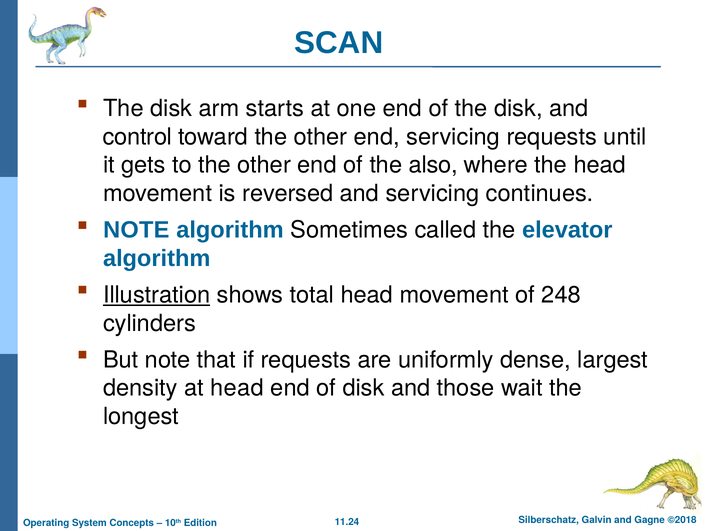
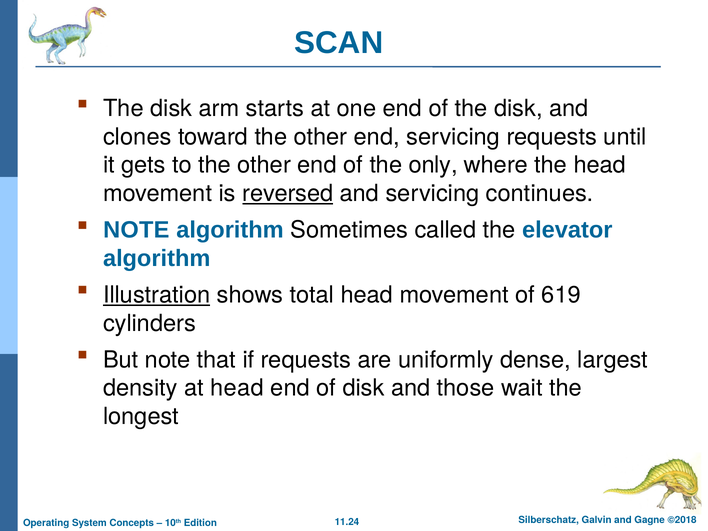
control: control -> clones (137, 137)
also: also -> only (433, 165)
reversed underline: none -> present (288, 193)
248: 248 -> 619 (561, 295)
